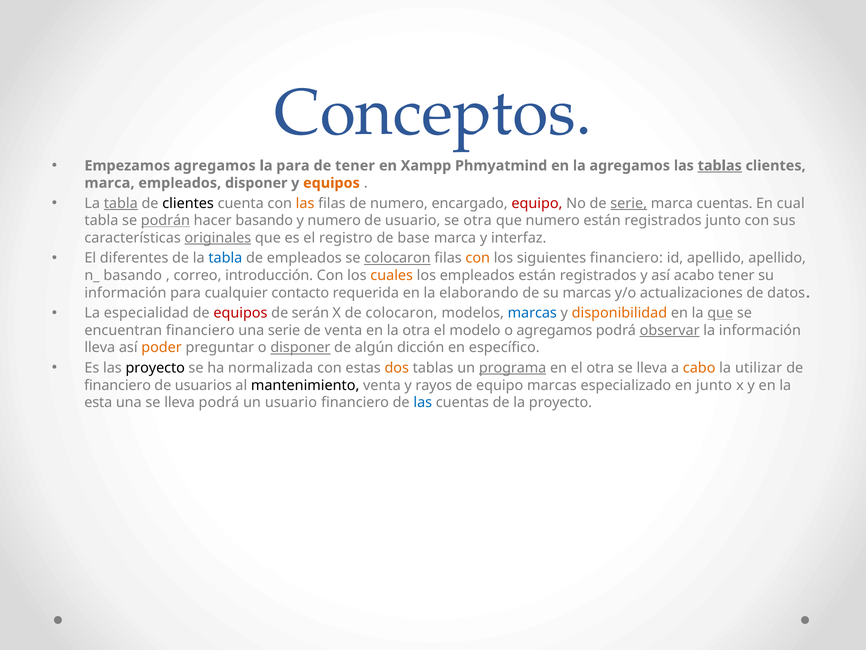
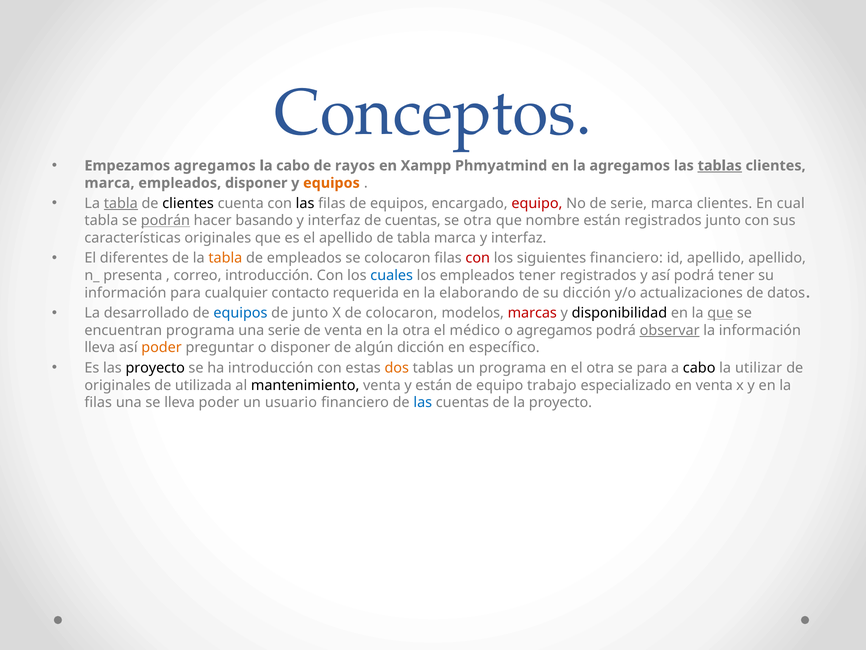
la para: para -> cabo (293, 166)
de tener: tener -> rayos (355, 166)
las colour: orange -> black (305, 203)
filas de numero: numero -> equipos (399, 203)
serie underline: present -> none (629, 203)
marca cuentas: cuentas -> clientes (725, 203)
numero: numero -> interfaz (334, 220)
de usuario: usuario -> cuentas (413, 220)
que numero: numero -> nombre (553, 220)
originales underline: present -> none (218, 238)
el registro: registro -> apellido (346, 238)
de base: base -> tabla (414, 238)
tabla colour: blue -> orange (225, 258)
colocaron underline: present -> none (397, 258)
con colour: orange -> red (478, 258)
n_ basando: basando -> presenta (133, 275)
cuales colour: orange -> blue (392, 275)
empleados están: están -> tener (537, 275)
así acabo: acabo -> podrá (694, 275)
su marcas: marcas -> dicción (587, 293)
especialidad: especialidad -> desarrollado (146, 313)
equipos colour: red -> blue (240, 313)
de serán: serán -> junto (310, 313)
marcas colour: blue -> red (532, 313)
disponibilidad colour: orange -> black (619, 313)
encuentran financiero: financiero -> programa (200, 330)
modelo: modelo -> médico (475, 330)
disponer underline: present -> none (300, 347)
ha normalizada: normalizada -> introducción (271, 368)
programa underline: present -> none (513, 368)
lleva: lleva -> para (652, 368)
cabo colour: orange -> black (699, 368)
financiero: financiero -> originales (118, 385)
usuarios: usuarios -> utilizada (203, 385)
y rayos: rayos -> están (434, 385)
equipo marcas: marcas -> trabajo (552, 385)
en junto: junto -> venta (714, 385)
esta: esta -> filas (98, 402)
lleva podrá: podrá -> poder (219, 402)
